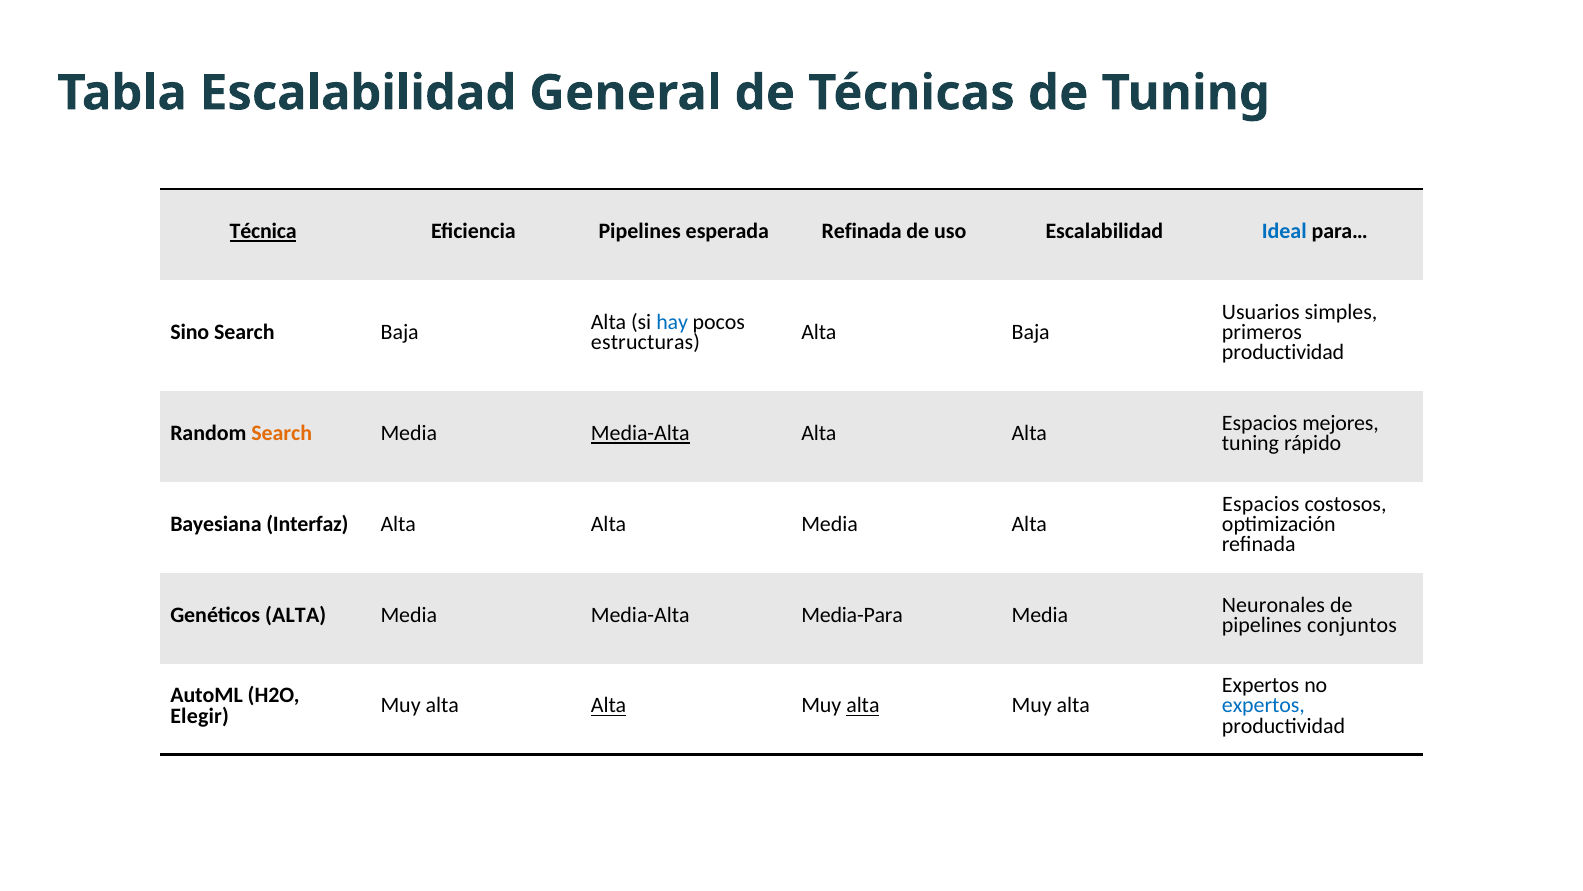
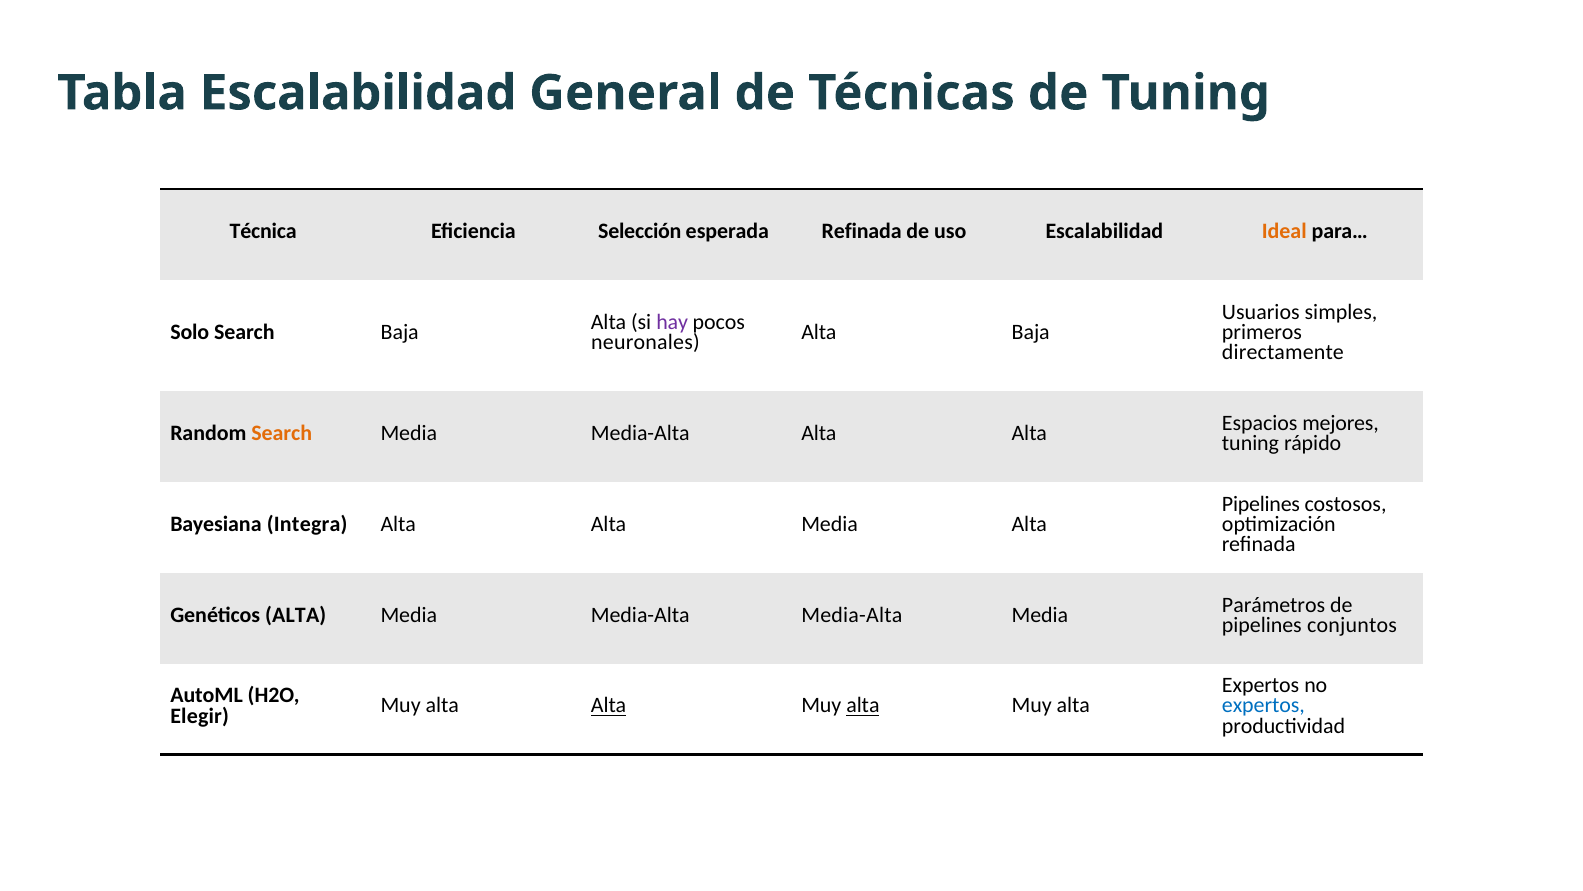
Técnica underline: present -> none (263, 231)
Eficiencia Pipelines: Pipelines -> Selección (640, 231)
Ideal colour: blue -> orange (1284, 231)
Sino: Sino -> Solo (190, 332)
hay colour: blue -> purple (672, 322)
estructuras: estructuras -> neuronales (645, 342)
productividad: productividad -> directamente (1283, 352)
Media-Alta underline: present -> none (640, 433)
Espacios: Espacios -> Pipelines (1261, 504)
Interfaz: Interfaz -> Integra (307, 524)
Media-Alta Media-Para: Media-Para -> Media-Alta (852, 615)
Neuronales: Neuronales -> Parámetros (1274, 605)
